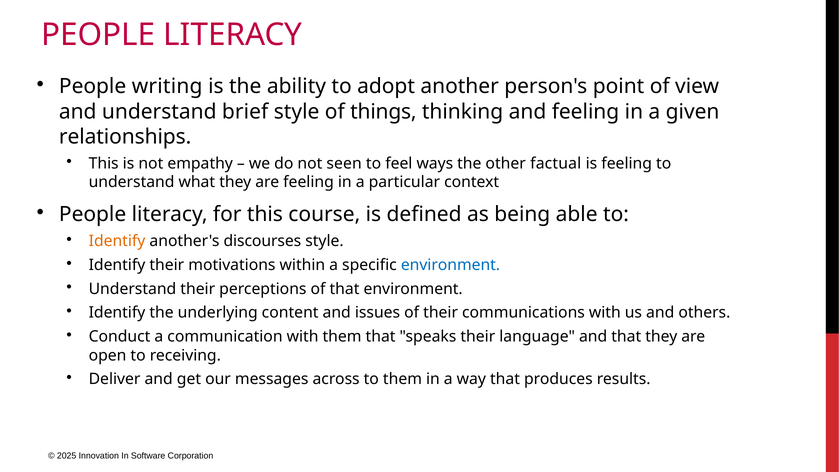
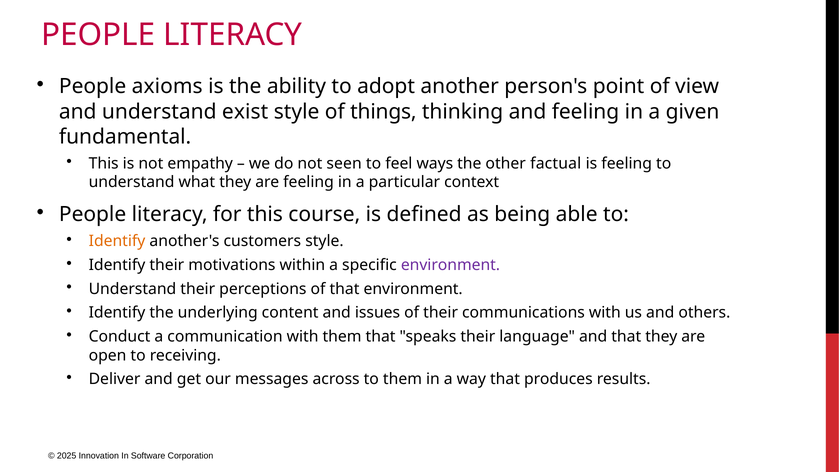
writing: writing -> axioms (167, 86)
brief: brief -> exist (245, 112)
relationships: relationships -> fundamental (125, 137)
discourses: discourses -> customers (262, 241)
environment colour: blue -> purple (450, 265)
